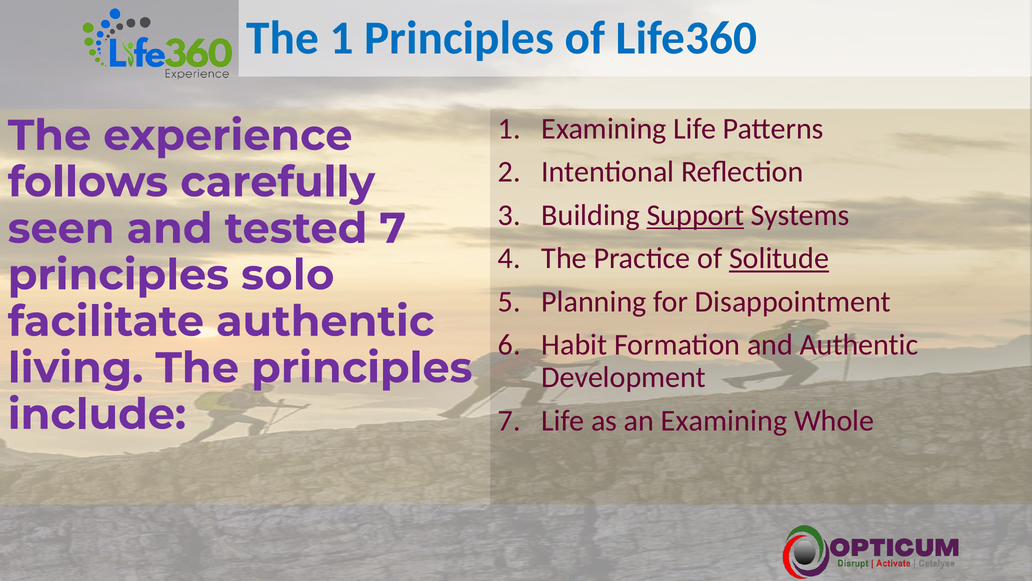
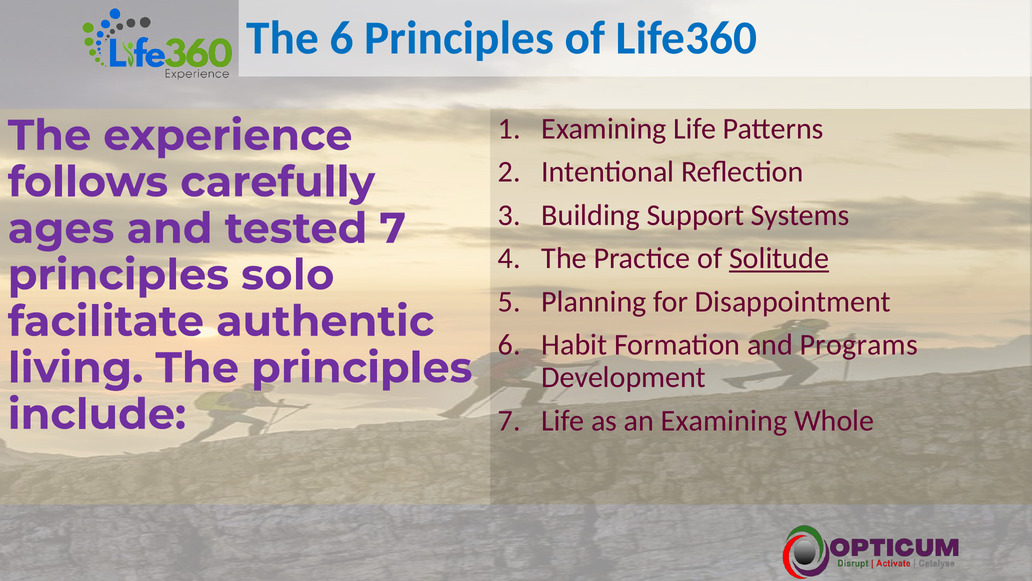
The 1: 1 -> 6 (342, 38)
Support underline: present -> none (695, 215)
seen: seen -> ages (61, 228)
and Authentic: Authentic -> Programs (859, 345)
